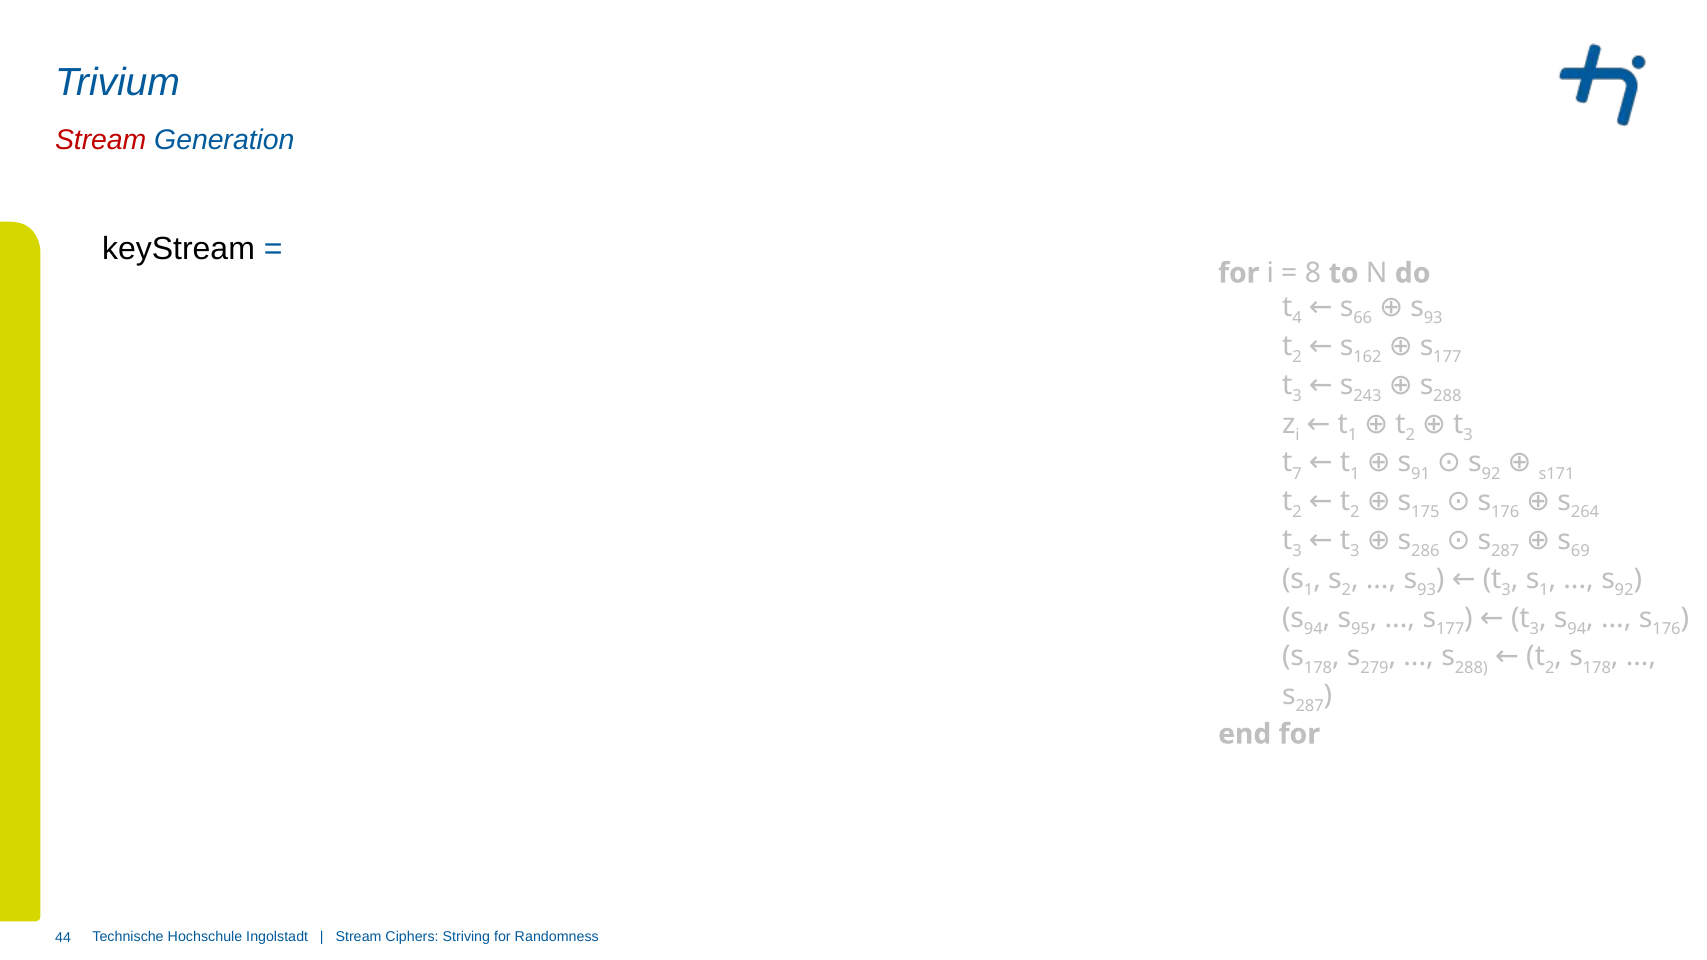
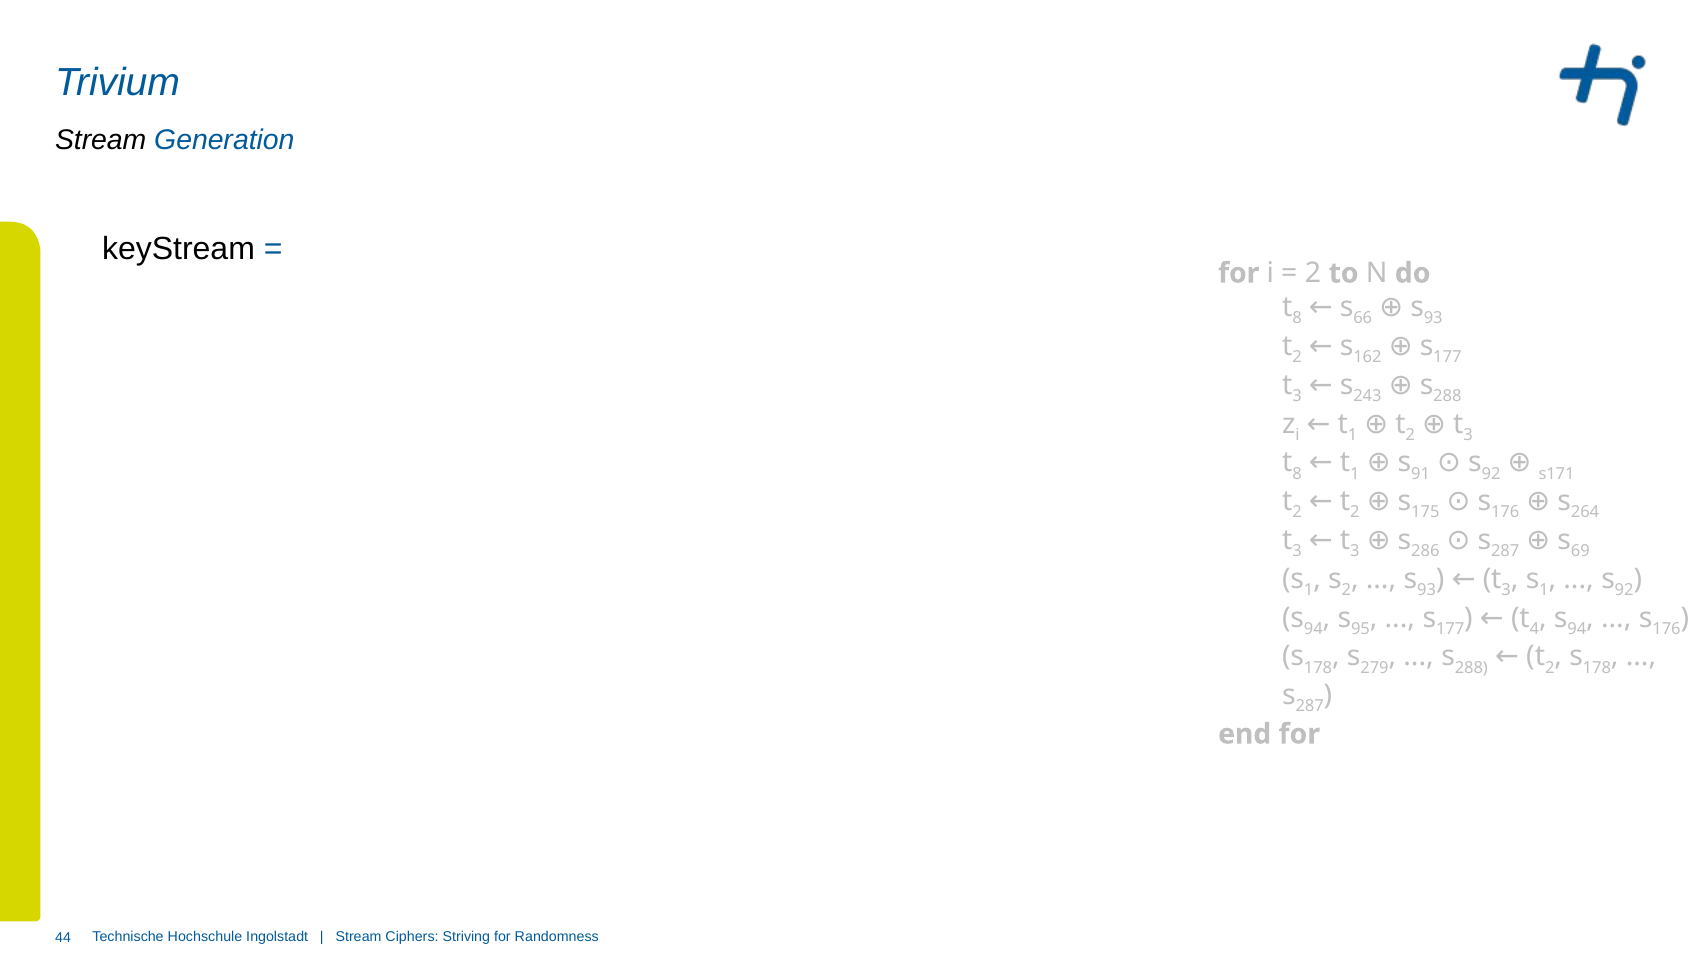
Stream colour: red -> black (101, 140)
8: 8 -> 2 (1313, 273)
4: 4 -> 8 (1297, 318)
7: 7 -> 8 (1297, 474)
3: 3 -> 4 (1534, 629)
